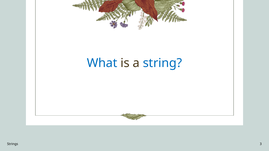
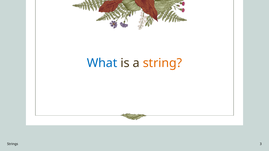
string colour: blue -> orange (162, 63)
